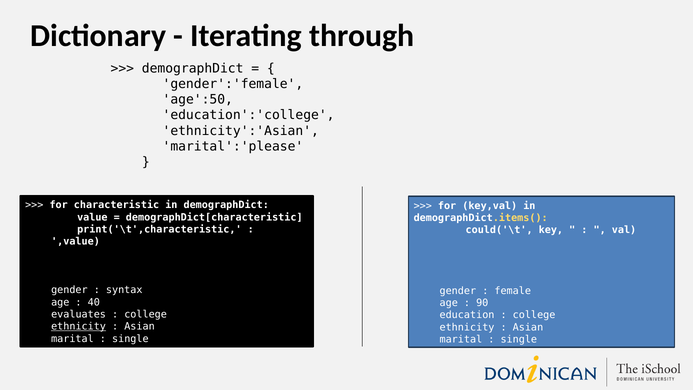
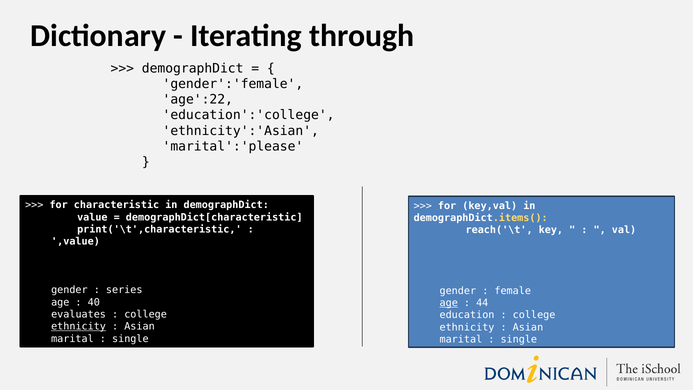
age':50: age':50 -> age':22 (198, 99)
could('\t: could('\t -> reach('\t (499, 230)
syntax: syntax -> series (124, 290)
age underline: none -> present (449, 303)
90: 90 -> 44 (482, 303)
